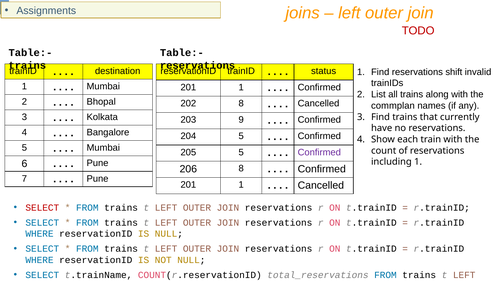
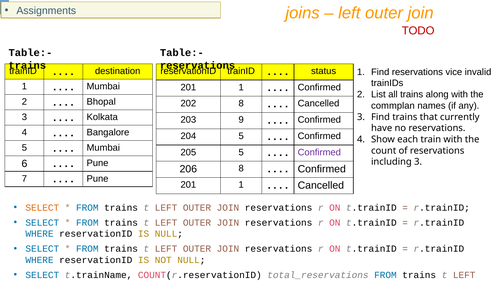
shift: shift -> vice (454, 72)
including 1: 1 -> 3 (418, 162)
SELECT colour: red -> orange (42, 208)
